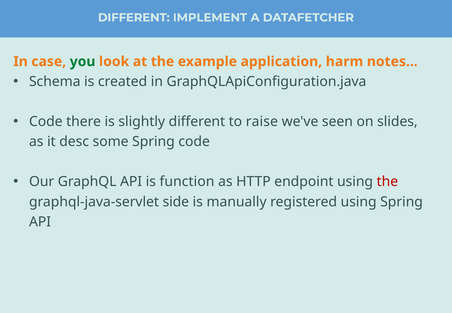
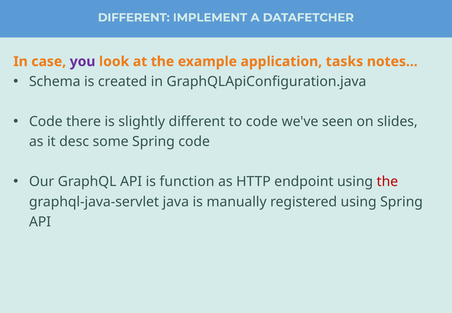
you colour: green -> purple (83, 62)
harm: harm -> tasks (344, 62)
to raise: raise -> code (262, 122)
side: side -> java (176, 202)
